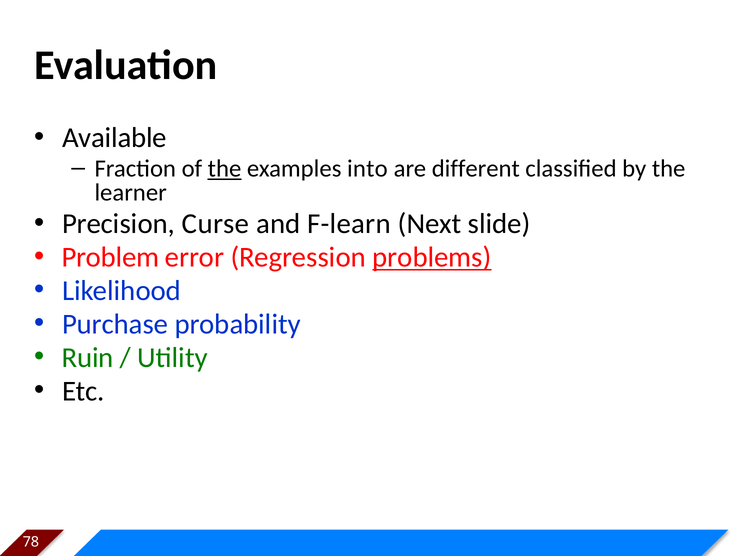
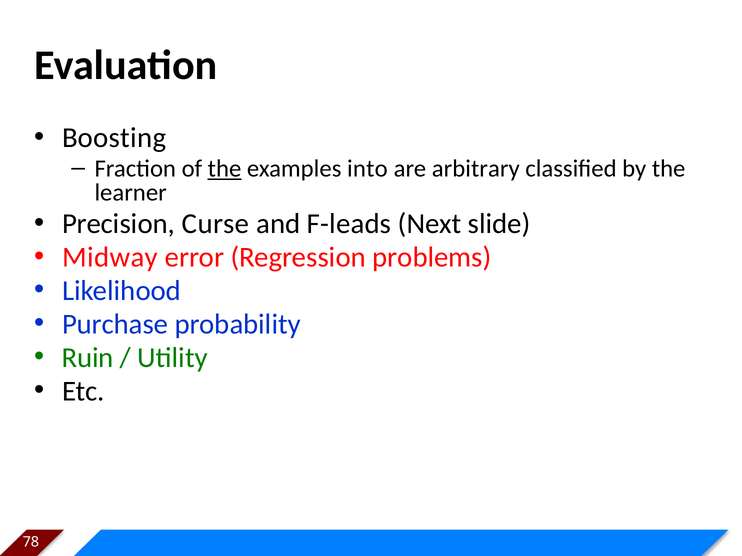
Available: Available -> Boosting (114, 138)
different: different -> arbitrary (476, 169)
F-learn: F-learn -> F-leads (349, 224)
Problem: Problem -> Midway (110, 258)
problems underline: present -> none (432, 258)
